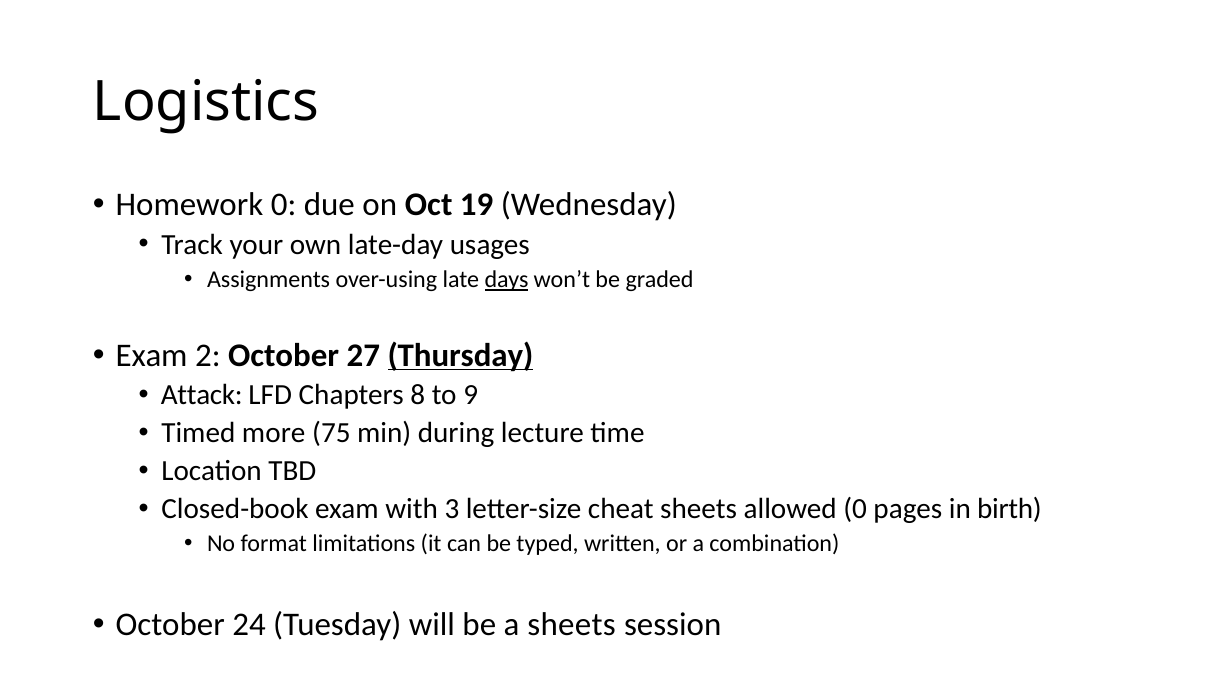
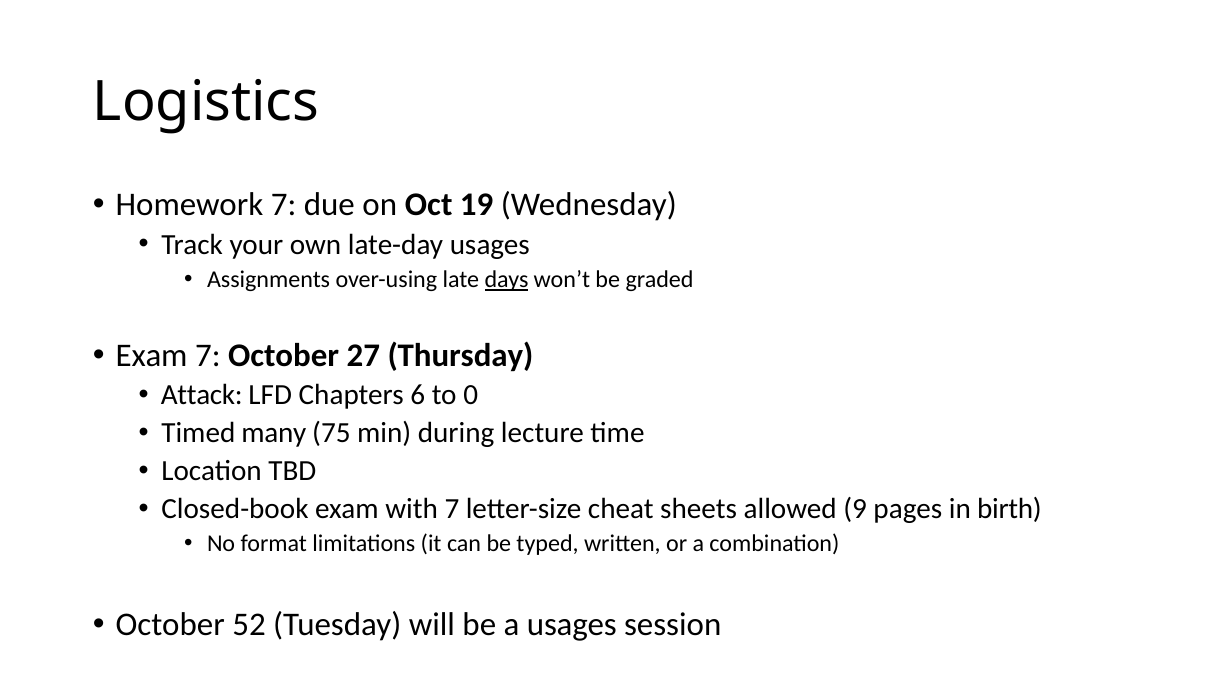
Homework 0: 0 -> 7 (284, 205)
Exam 2: 2 -> 7 (208, 355)
Thursday underline: present -> none (460, 355)
8: 8 -> 6 (418, 395)
9: 9 -> 0 (471, 395)
more: more -> many (274, 433)
with 3: 3 -> 7 (452, 509)
allowed 0: 0 -> 9 (855, 509)
24: 24 -> 52 (249, 625)
a sheets: sheets -> usages (572, 625)
